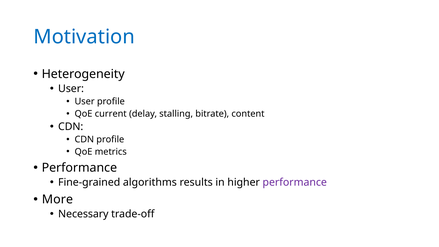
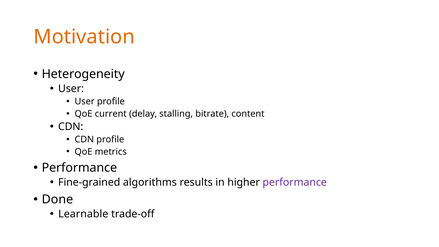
Motivation colour: blue -> orange (84, 37)
More: More -> Done (57, 199)
Necessary: Necessary -> Learnable (83, 214)
